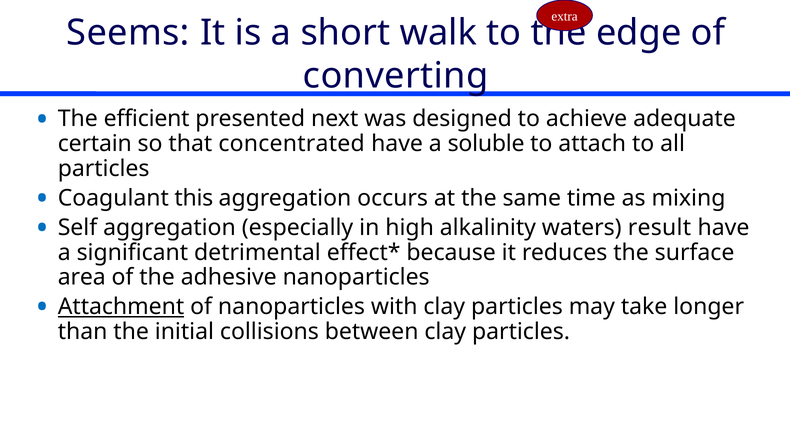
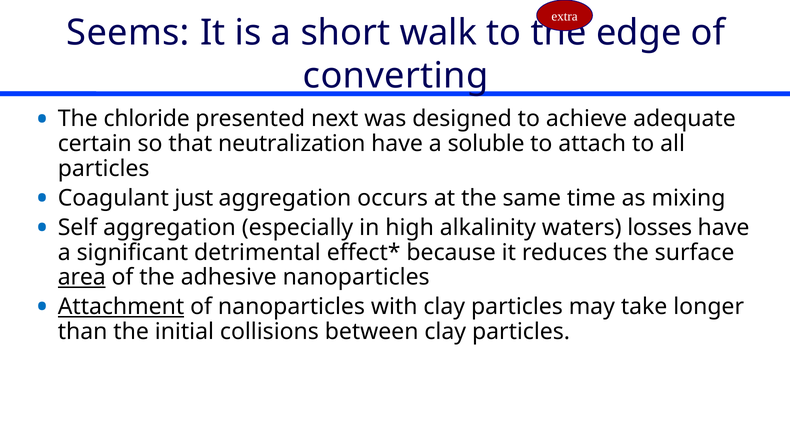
efficient: efficient -> chloride (147, 119)
concentrated: concentrated -> neutralization (292, 144)
this: this -> just (194, 198)
result: result -> losses (660, 228)
area underline: none -> present (82, 278)
